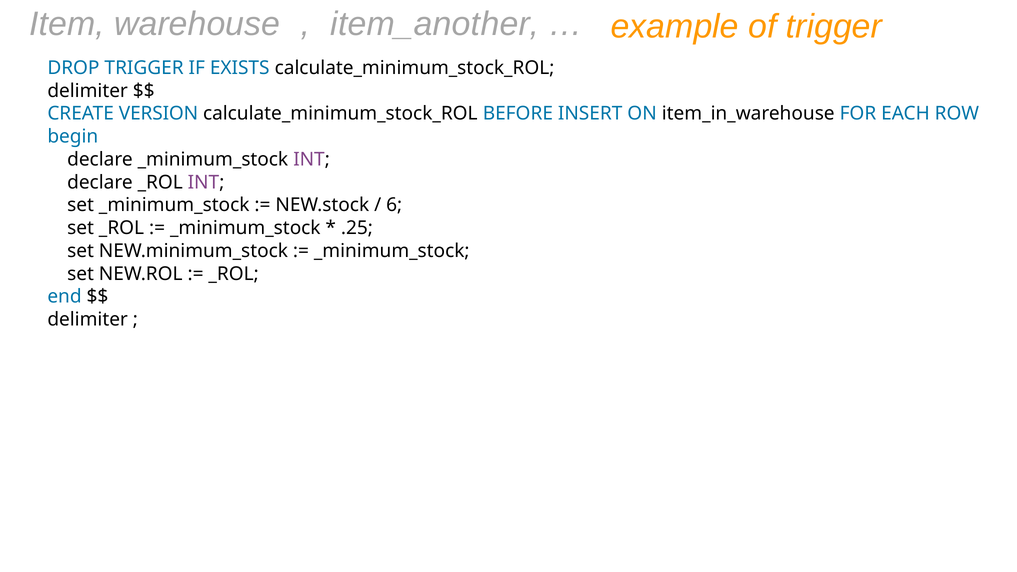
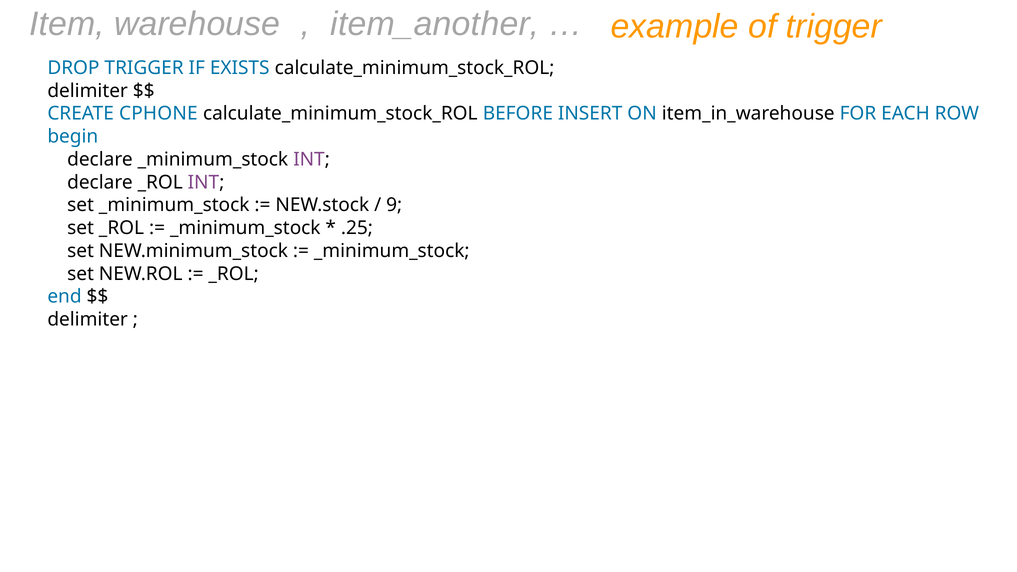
VERSION: VERSION -> CPHONE (158, 114)
6: 6 -> 9 (394, 205)
